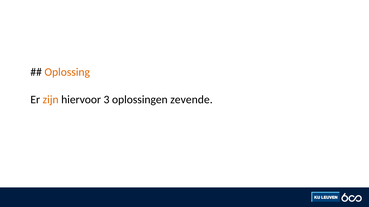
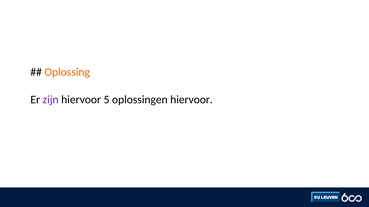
zijn colour: orange -> purple (51, 100)
3: 3 -> 5 (107, 100)
oplossingen zevende: zevende -> hiervoor (192, 100)
